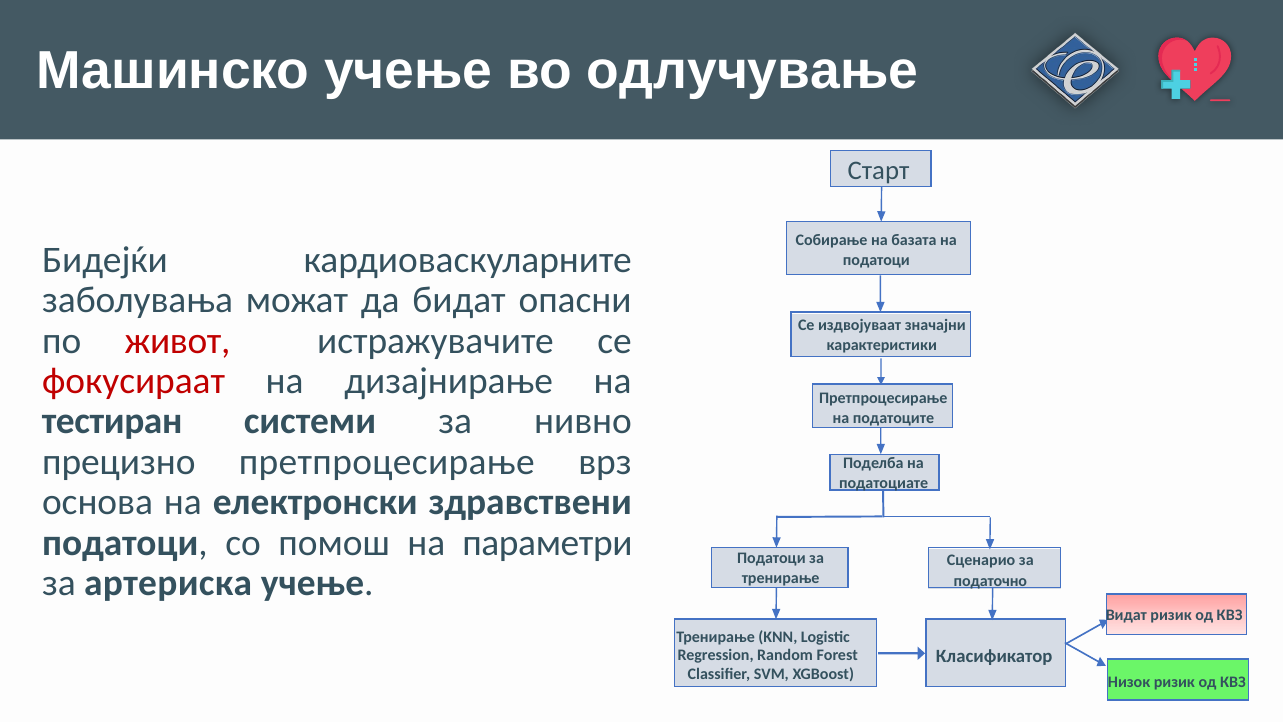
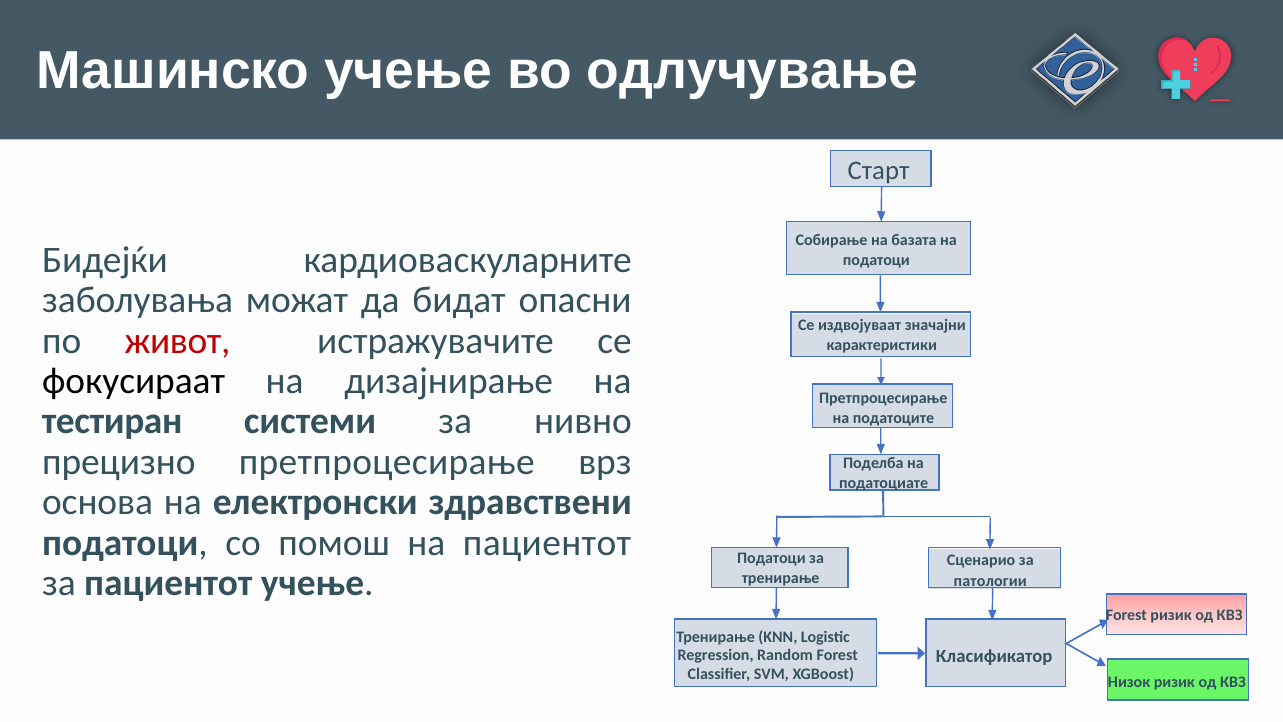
фокусираат colour: red -> black (134, 381)
на параметри: параметри -> пациентот (547, 542)
за артериска: артериска -> пациентот (168, 583)
податочно: податочно -> патологии (990, 580)
Видат: Видат -> Forest (1126, 615)
